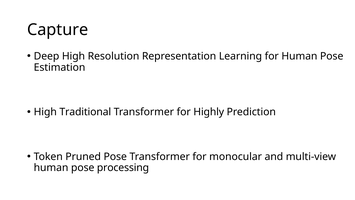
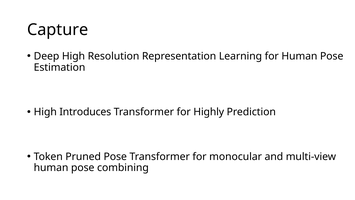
Traditional: Traditional -> Introduces (85, 112)
processing: processing -> combining (123, 168)
